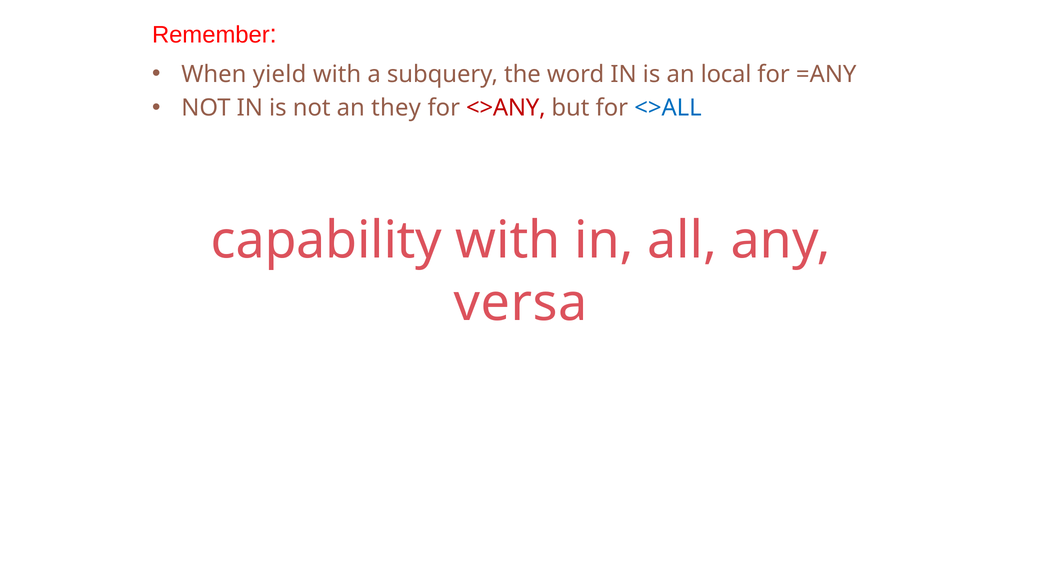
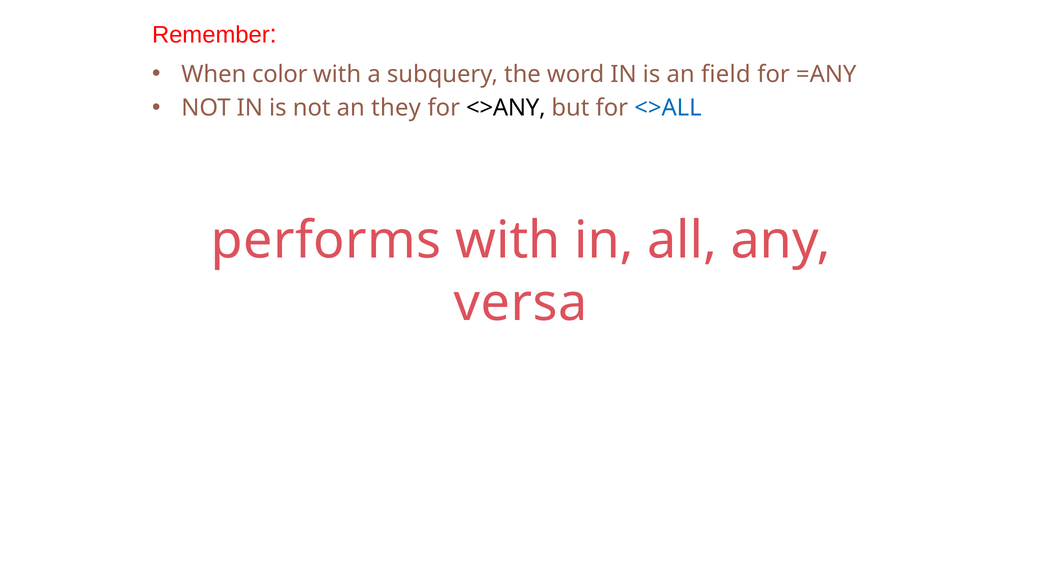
yield: yield -> color (280, 74)
local: local -> field (726, 74)
<>ANY colour: red -> black (506, 108)
capability: capability -> performs (326, 241)
